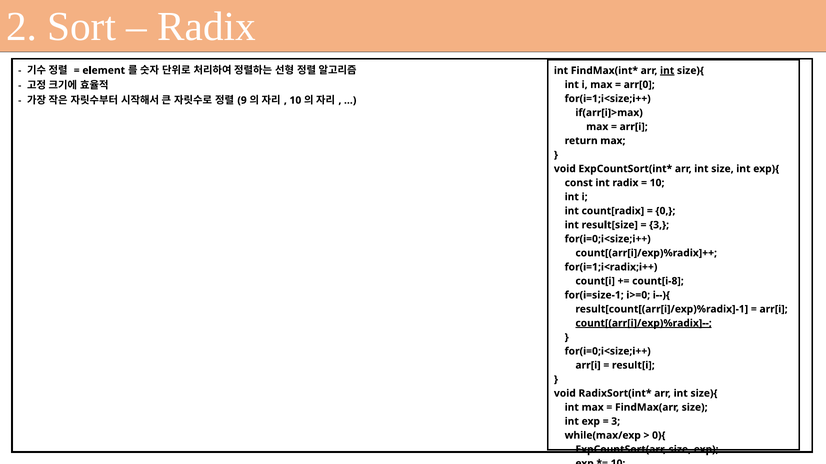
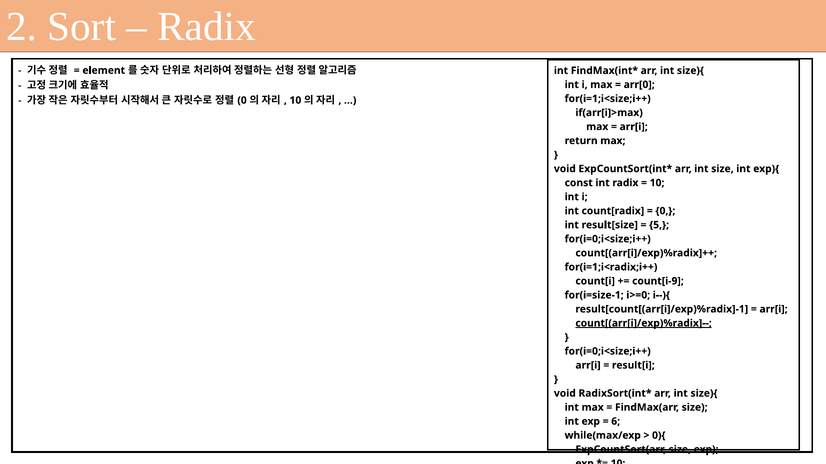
int underline: present -> none (667, 71)
9: 9 -> 0 (242, 100)
3: 3 -> 5 (659, 225)
count[i-8: count[i-8 -> count[i-9 (658, 281)
3: 3 -> 6 (616, 422)
